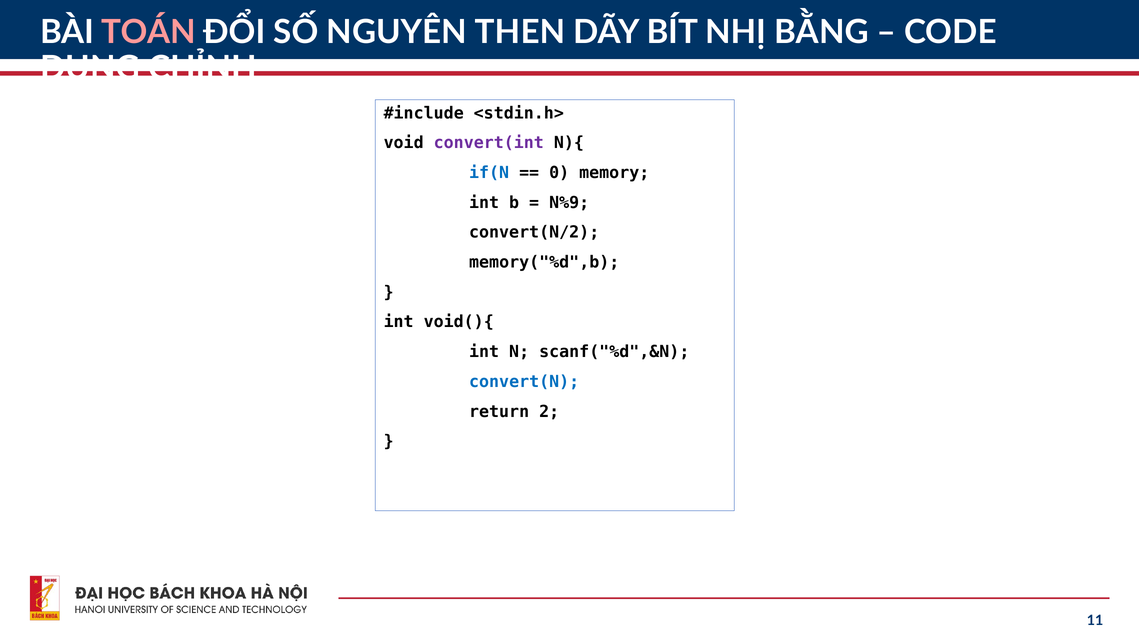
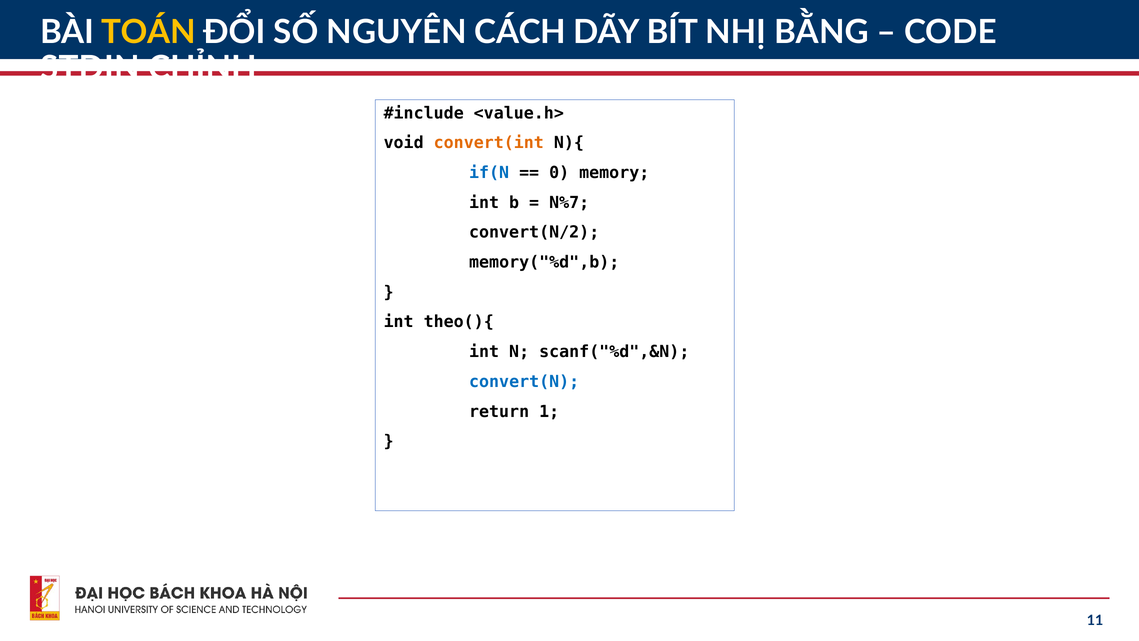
TOÁN colour: pink -> yellow (149, 32)
THEN: THEN -> CÁCH (520, 32)
DUNG: DUNG -> STDIN (90, 68)
<stdin.h>: <stdin.h> -> <value.h> (519, 113)
convert(int colour: purple -> orange (489, 143)
N%9: N%9 -> N%7 (569, 202)
void(){: void(){ -> theo(){ (459, 322)
2: 2 -> 1 (549, 411)
